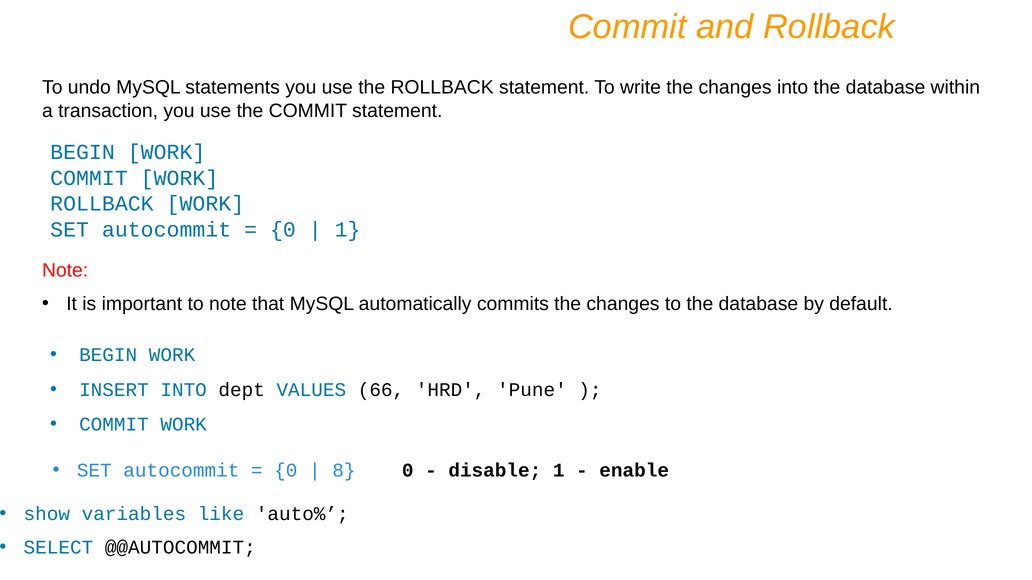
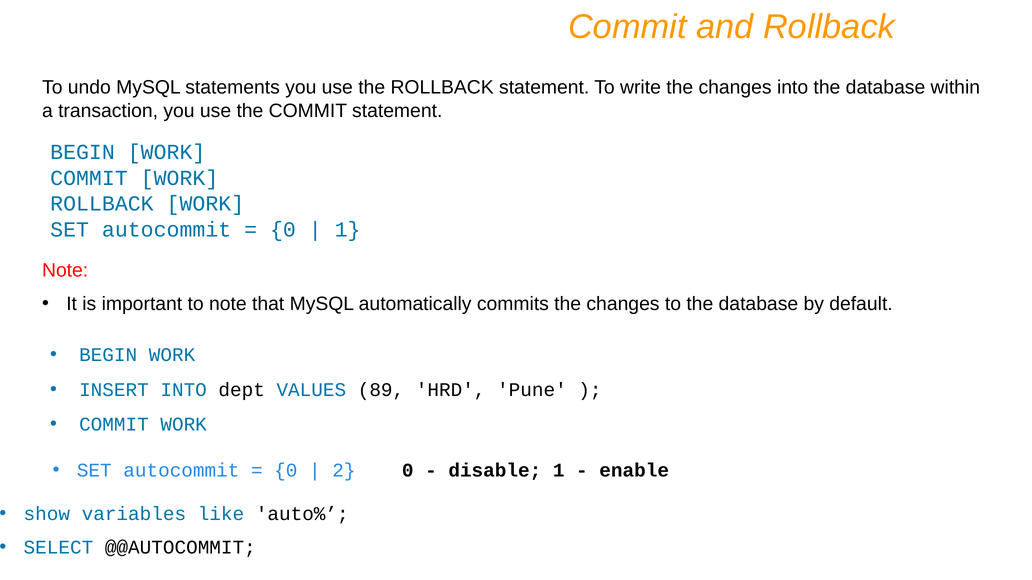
66: 66 -> 89 (381, 390)
8: 8 -> 2 (344, 471)
